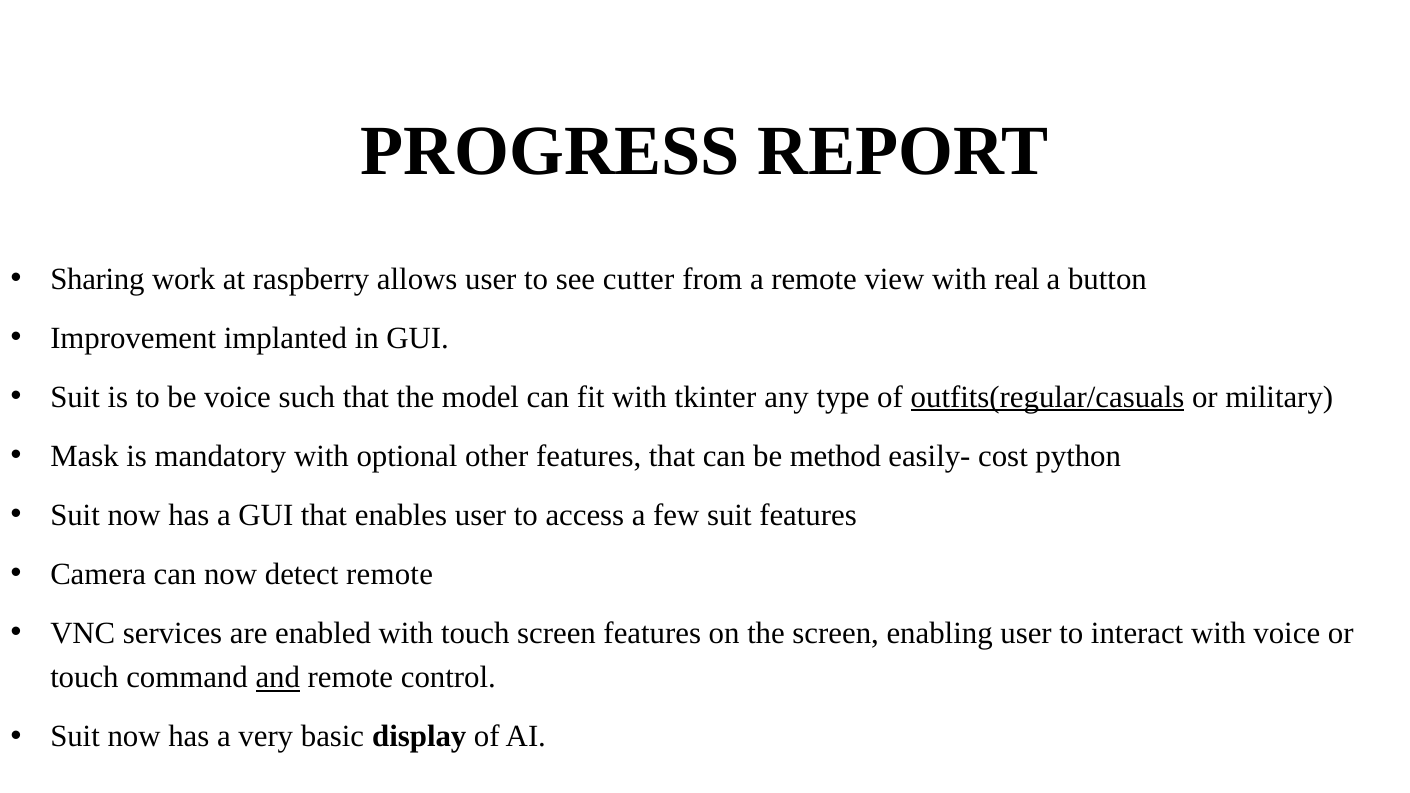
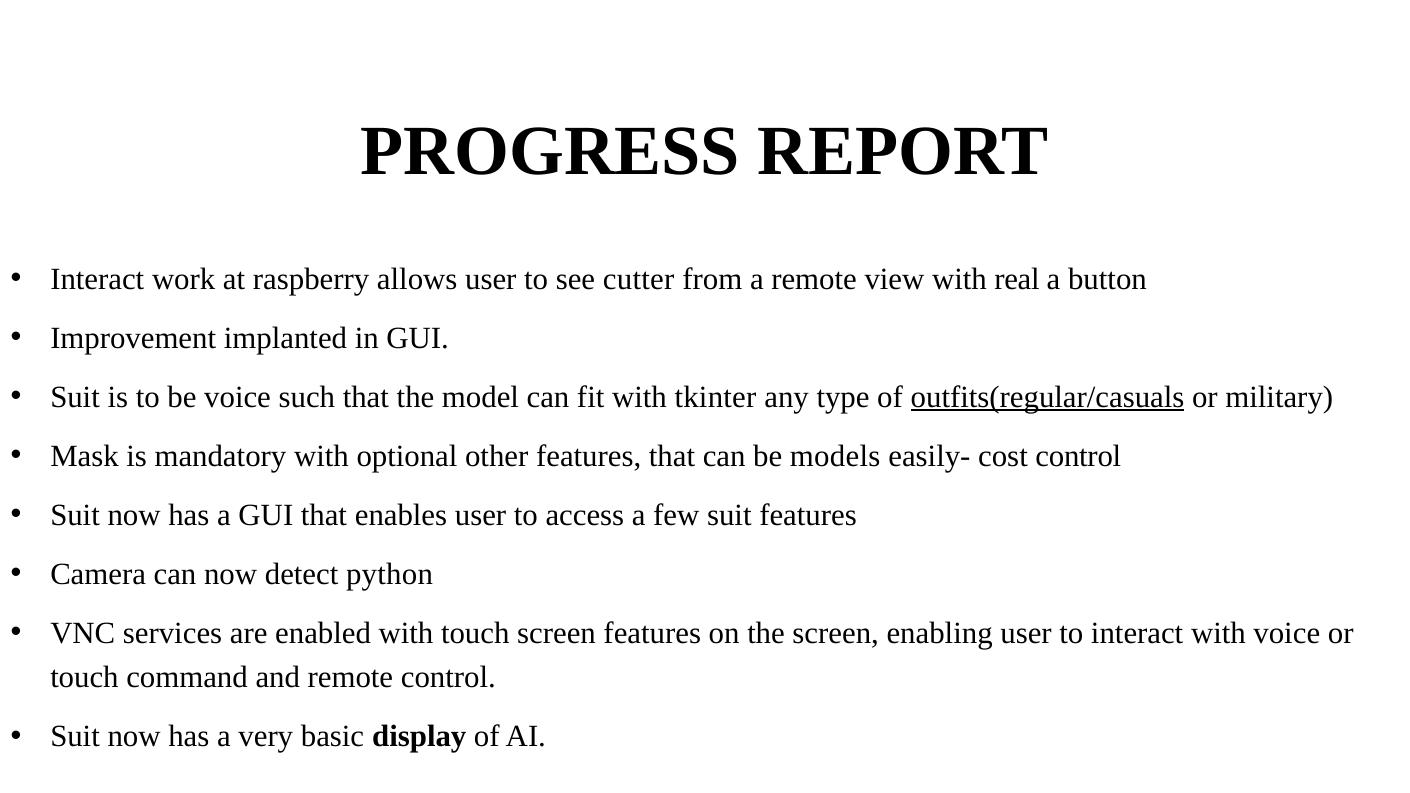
Sharing: Sharing -> Interact (97, 279)
method: method -> models (835, 456)
cost python: python -> control (1078, 456)
detect remote: remote -> python (390, 574)
and underline: present -> none (278, 678)
